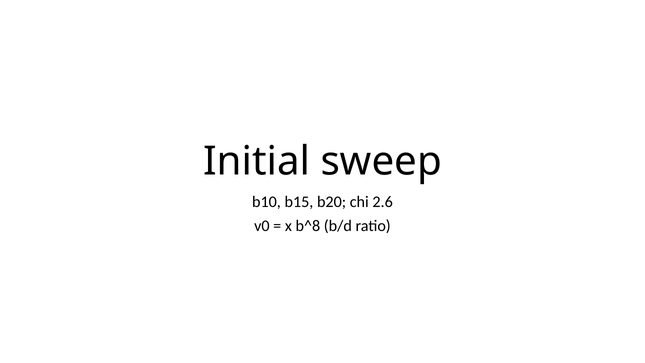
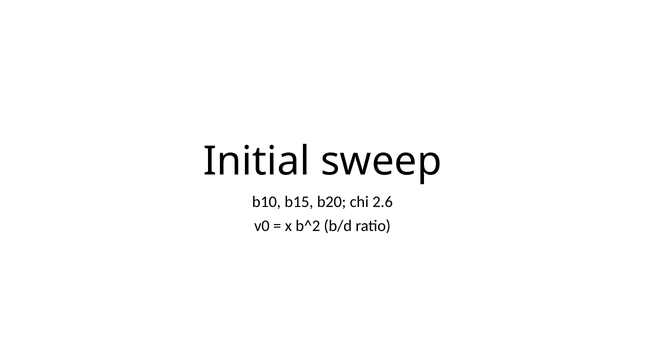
b^8: b^8 -> b^2 (308, 226)
